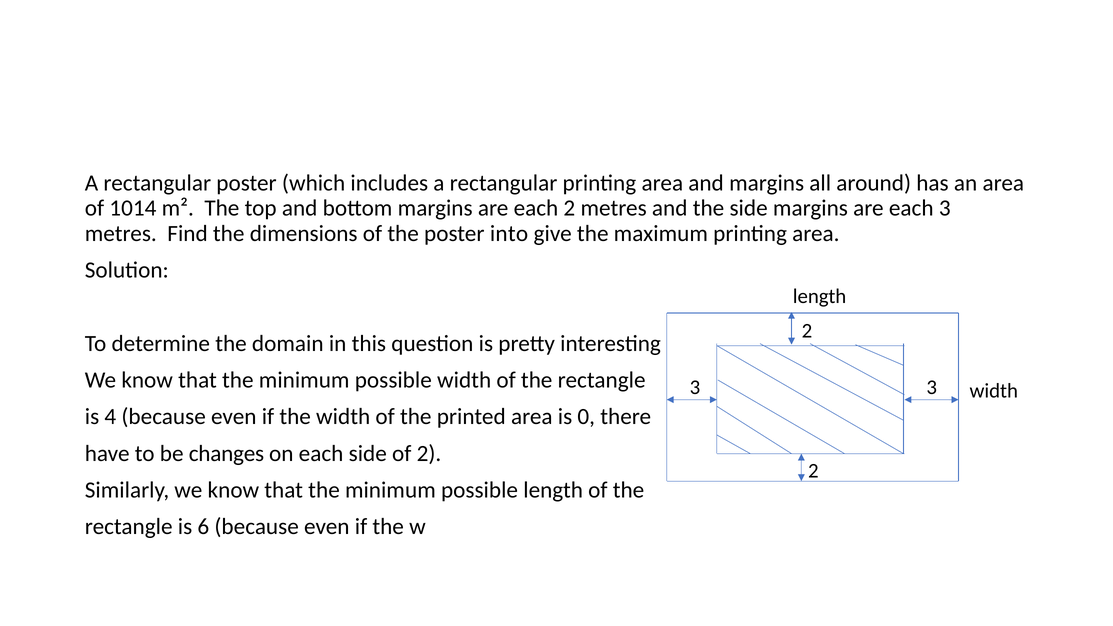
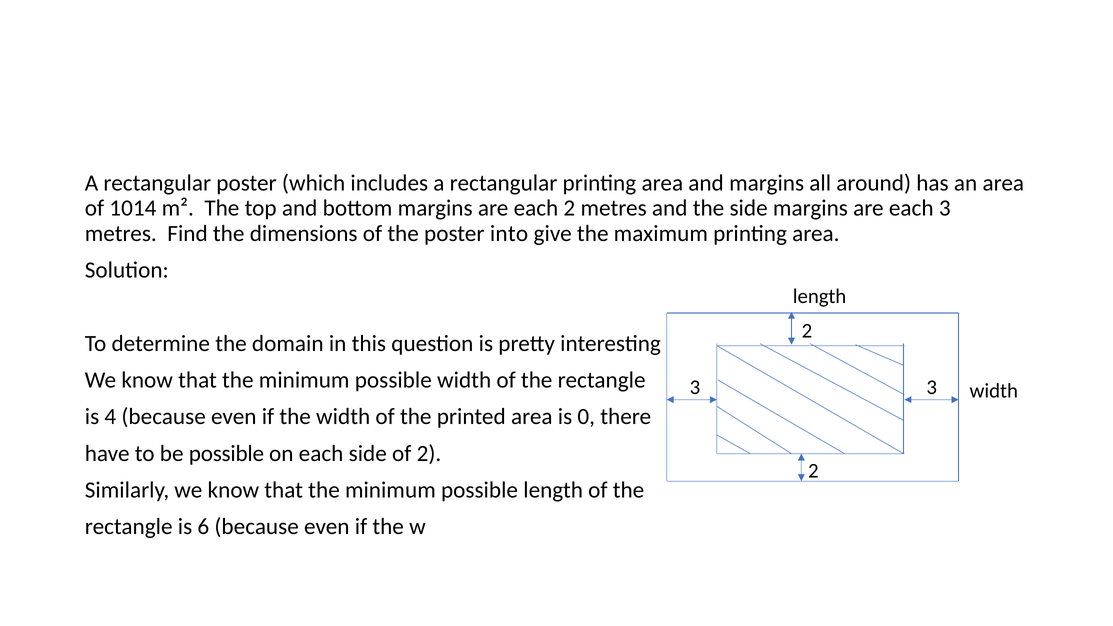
be changes: changes -> possible (226, 453)
